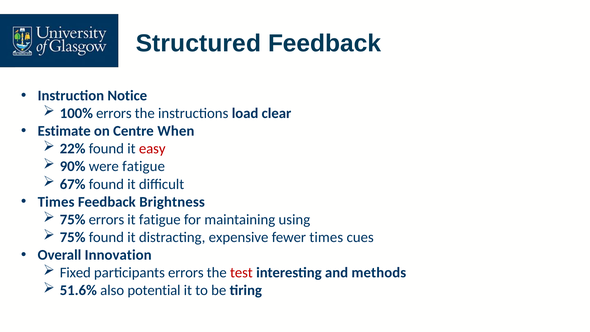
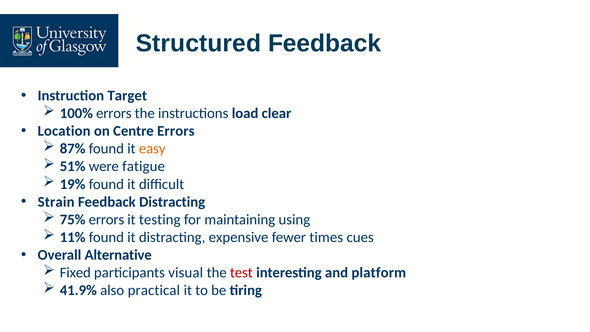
Notice: Notice -> Target (127, 96)
Estimate: Estimate -> Location (64, 131)
Centre When: When -> Errors (176, 131)
22%: 22% -> 87% (73, 149)
easy colour: red -> orange (152, 149)
90%: 90% -> 51% (73, 166)
67%: 67% -> 19% (73, 184)
Times: Times -> Strain (56, 202)
Feedback Brightness: Brightness -> Distracting (172, 202)
it fatigue: fatigue -> testing (160, 219)
75%: 75% -> 11% (73, 237)
Innovation: Innovation -> Alternative (118, 255)
participants errors: errors -> visual (186, 273)
methods: methods -> platform (379, 273)
51.6%: 51.6% -> 41.9% (78, 290)
potential: potential -> practical (154, 290)
